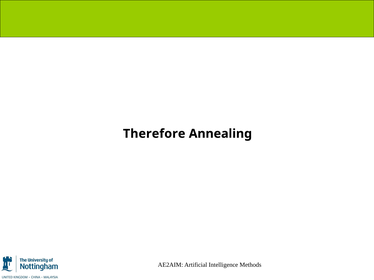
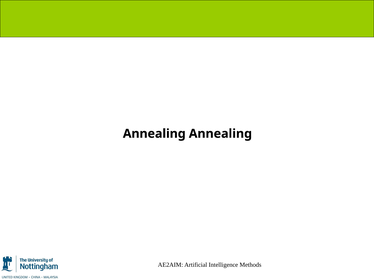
Therefore: Therefore -> Annealing (154, 134)
